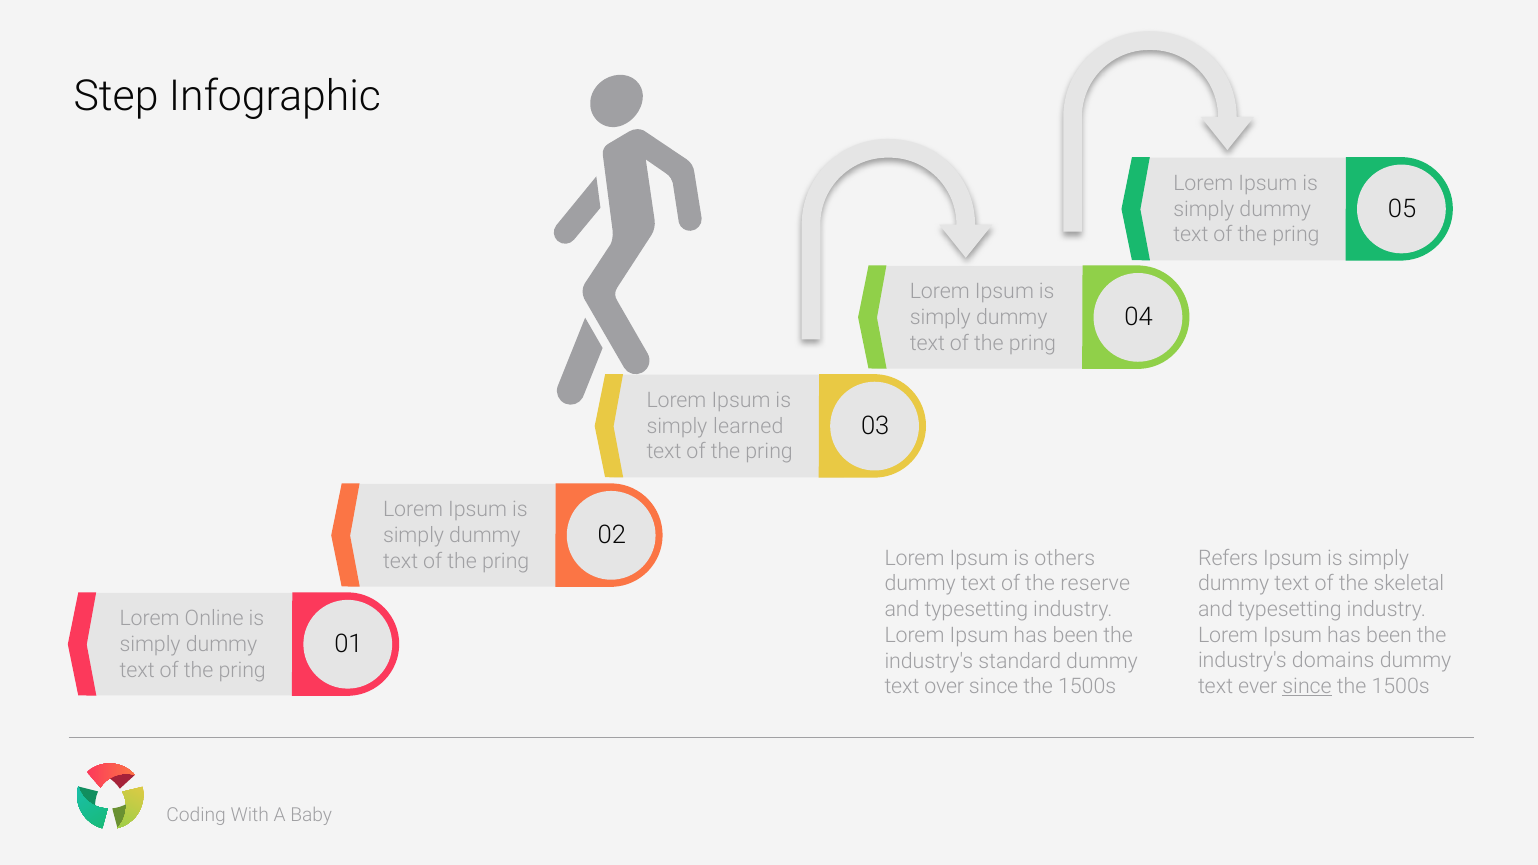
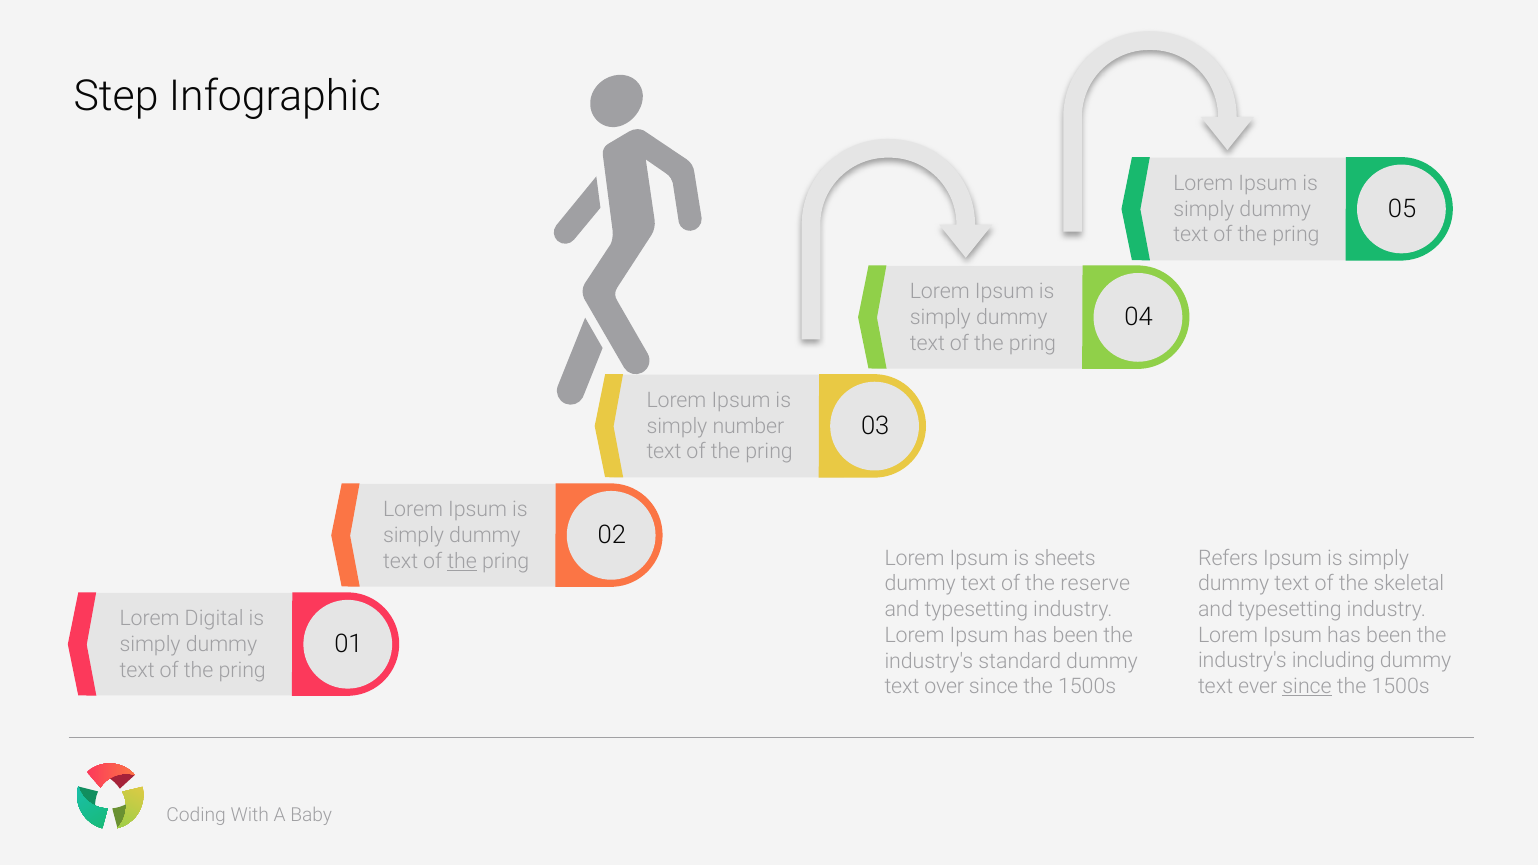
learned: learned -> number (748, 426)
others: others -> sheets (1065, 558)
the underline: none -> present (462, 561)
Online: Online -> Digital (214, 619)
domains: domains -> including (1333, 661)
